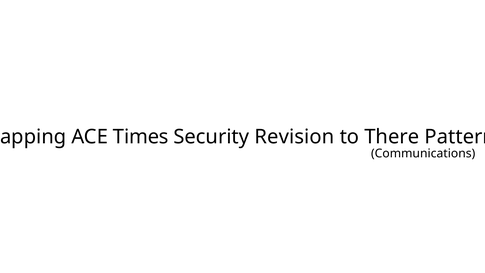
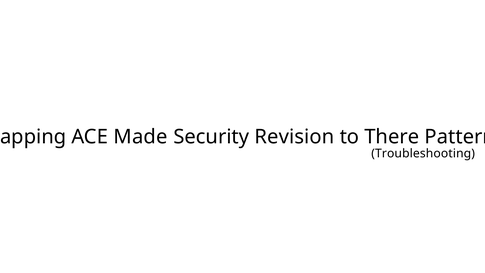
Times: Times -> Made (141, 137)
Communications: Communications -> Troubleshooting (423, 153)
